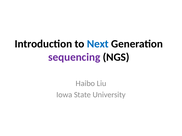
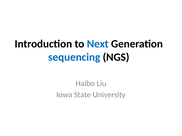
sequencing colour: purple -> blue (74, 57)
